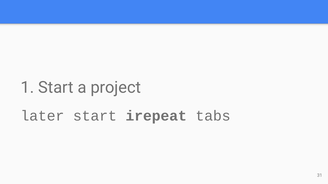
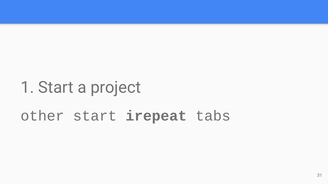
later: later -> other (42, 116)
